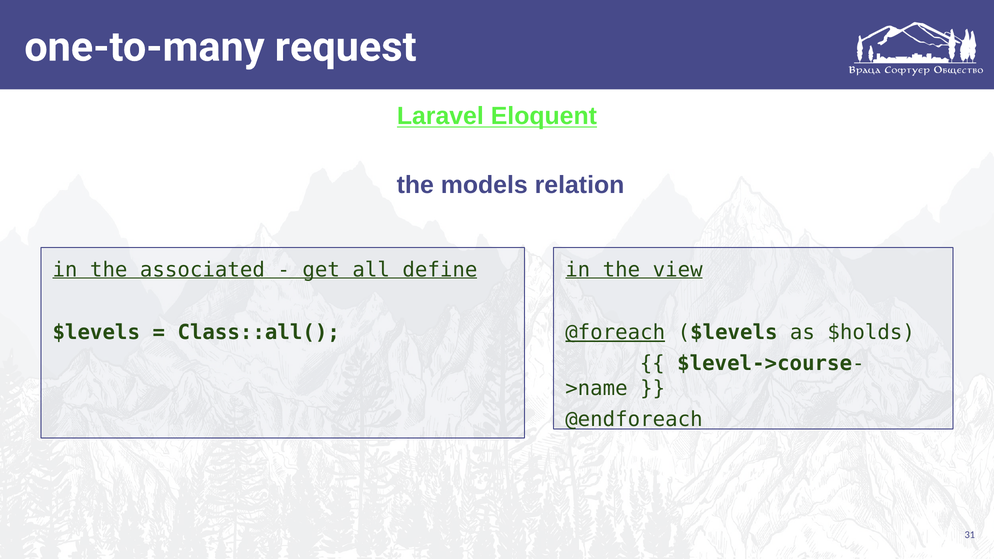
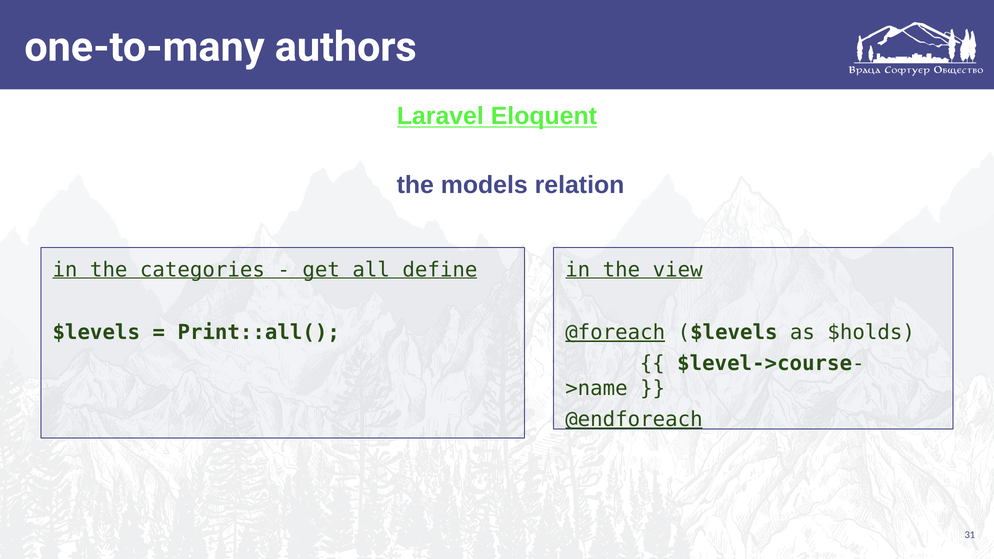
request: request -> authors (346, 47)
associated: associated -> categories (202, 270)
Class::all(: Class::all( -> Print::all( (259, 332)
@endforeach underline: none -> present (634, 419)
